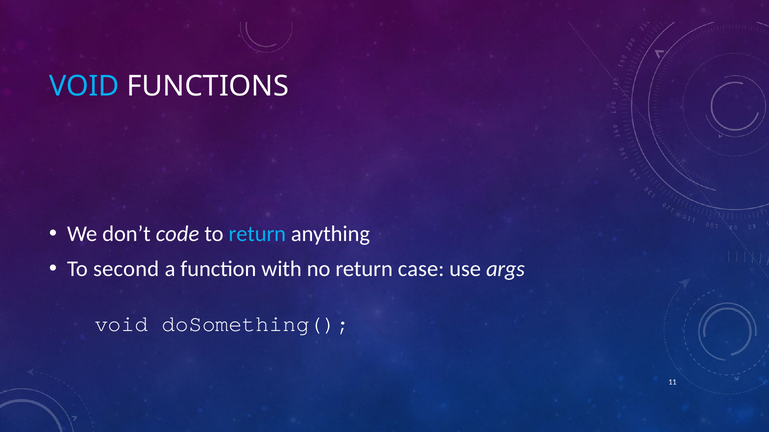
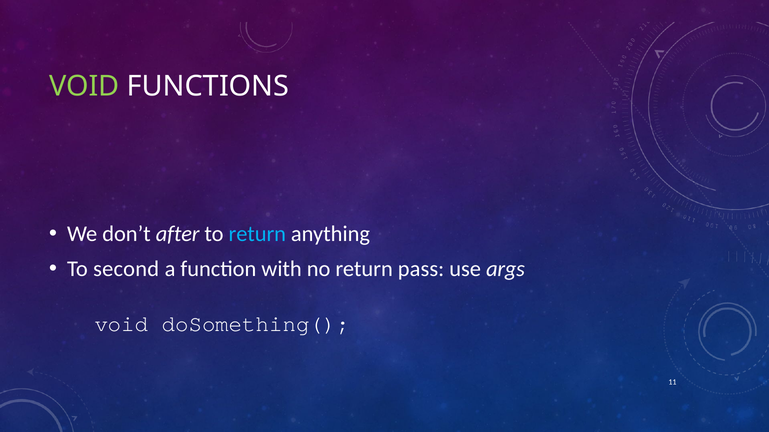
VOID colour: light blue -> light green (84, 86)
code: code -> after (178, 234)
case: case -> pass (421, 269)
